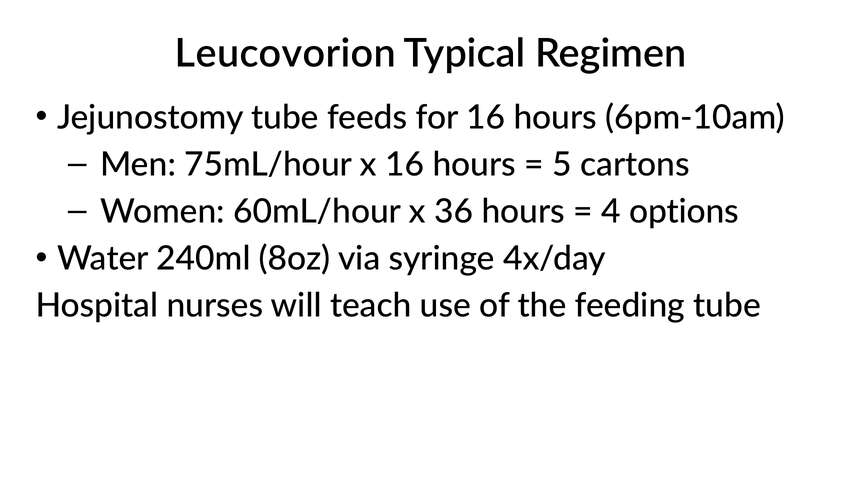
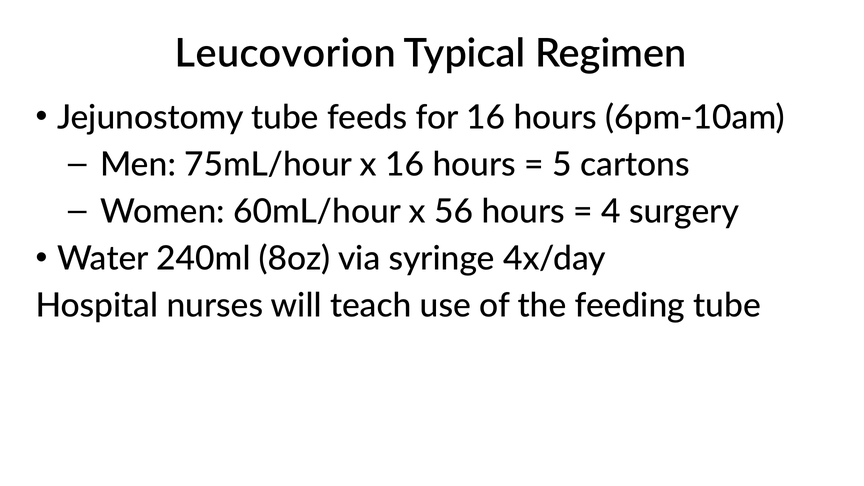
36: 36 -> 56 (454, 212)
options: options -> surgery (684, 212)
